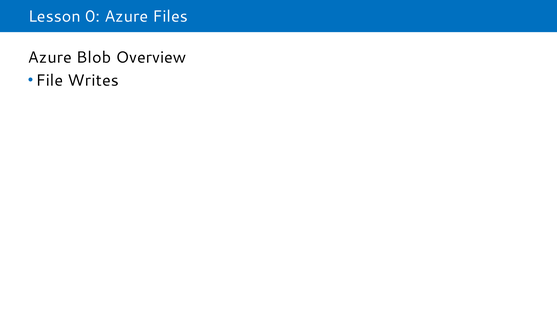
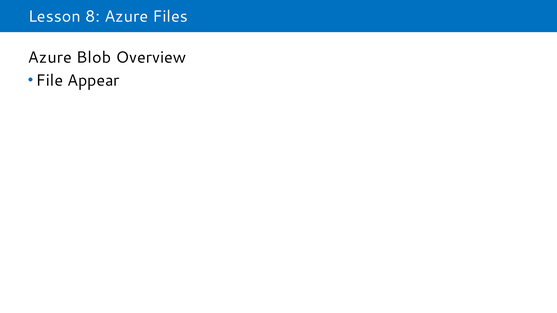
0: 0 -> 8 (93, 17)
Writes: Writes -> Appear (93, 81)
